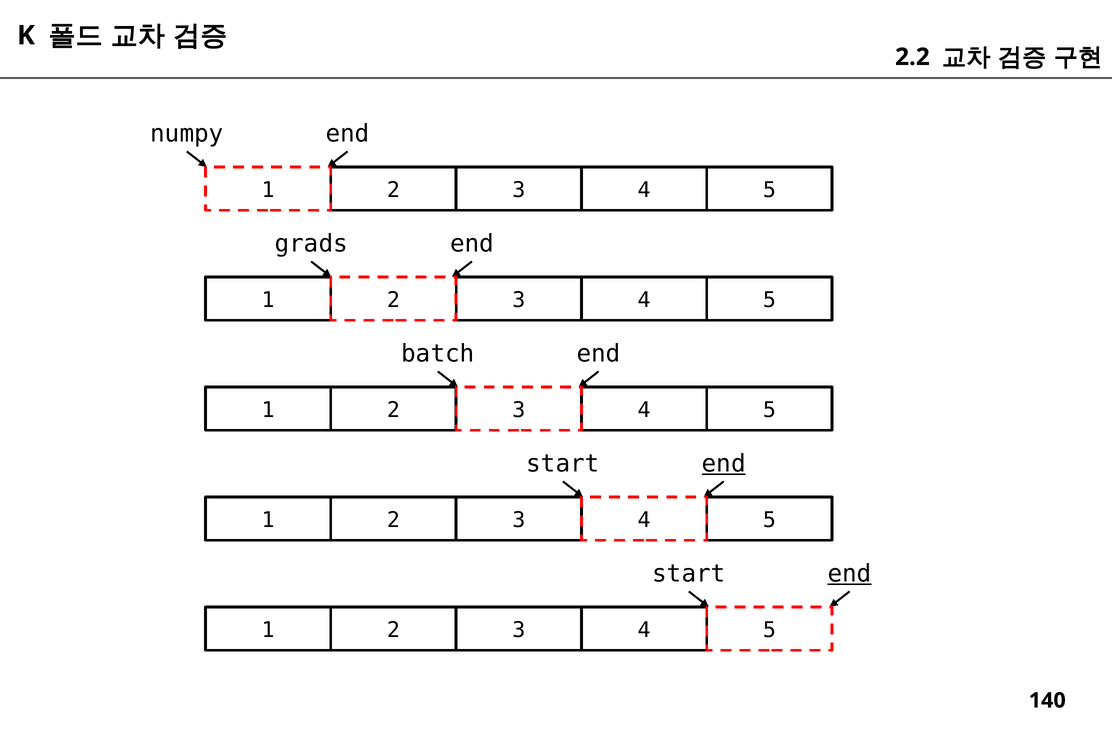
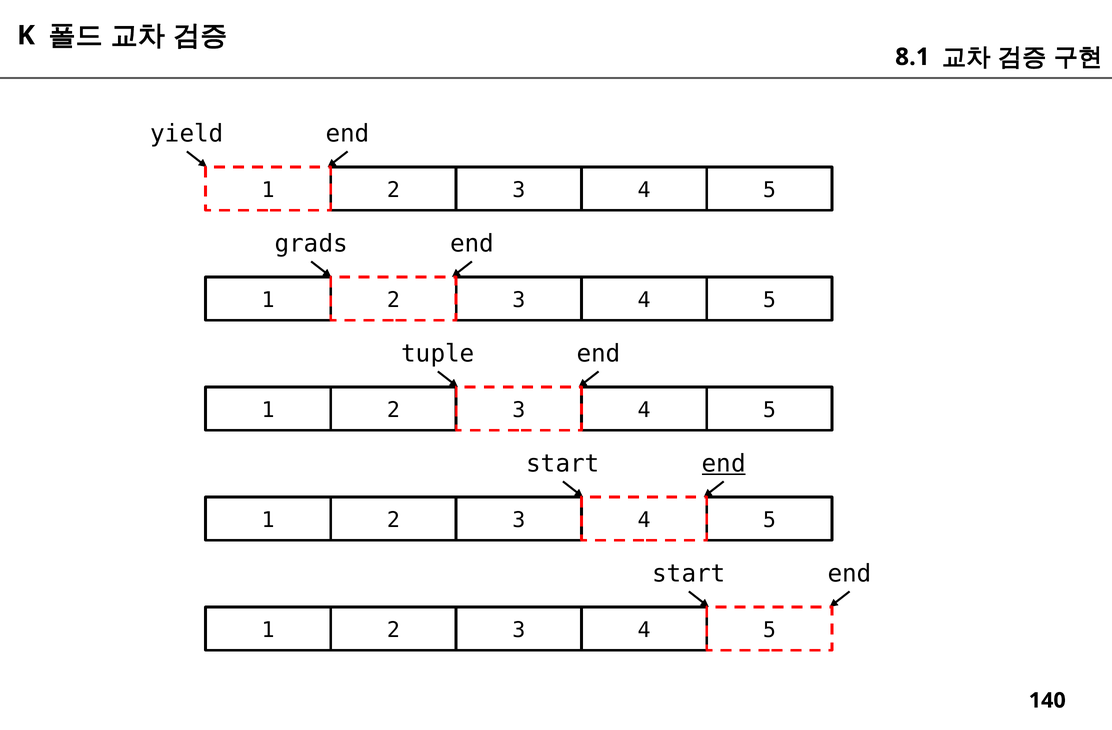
2.2: 2.2 -> 8.1 (912, 57)
numpy: numpy -> yield (187, 134)
batch: batch -> tuple (438, 354)
end underline: present -> none (850, 574)
